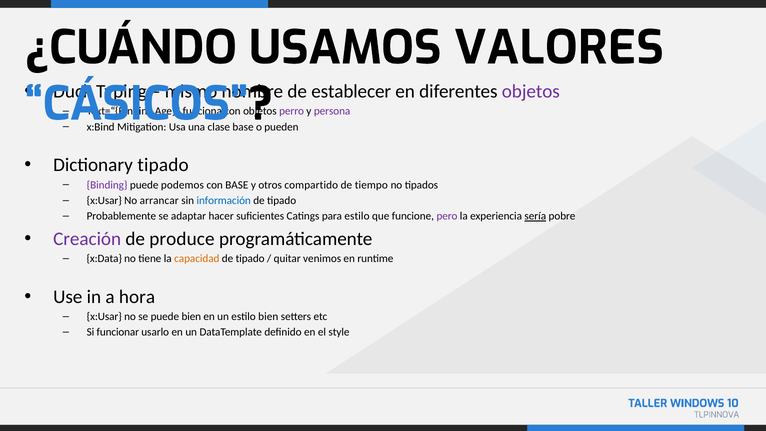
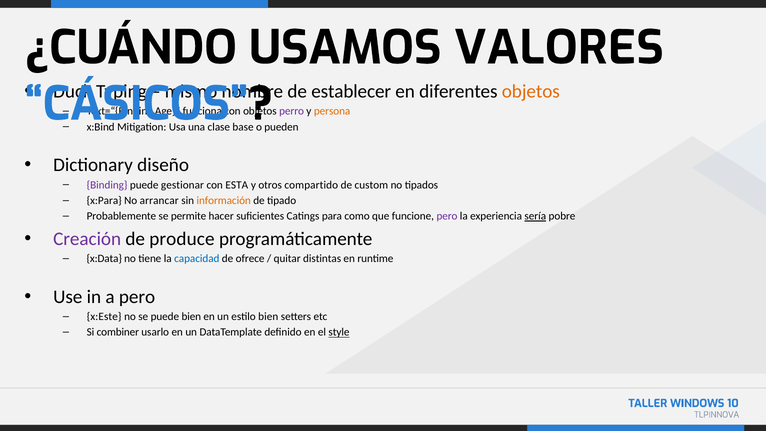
objetos colour: purple -> orange (531, 91)
persona colour: purple -> orange (332, 111)
Dictionary tipado: tipado -> diseño (163, 165)
podemos: podemos -> gestionar (182, 185)
con BASE: BASE -> ESTA (237, 185)
tiempo: tiempo -> custom (371, 185)
x:Usar: x:Usar -> x:Para (104, 200)
información colour: blue -> orange (224, 200)
adaptar: adaptar -> permite (189, 216)
para estilo: estilo -> como (357, 216)
capacidad colour: orange -> blue (197, 259)
tipado: tipado -> ofrece (250, 259)
venimos: venimos -> distintas (322, 259)
a hora: hora -> pero (137, 297)
x:Usar: x:Usar -> x:Este (104, 317)
funcionar: funcionar -> combiner (118, 332)
style underline: none -> present (339, 332)
